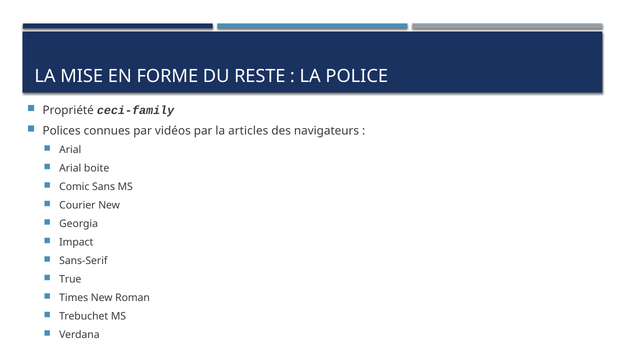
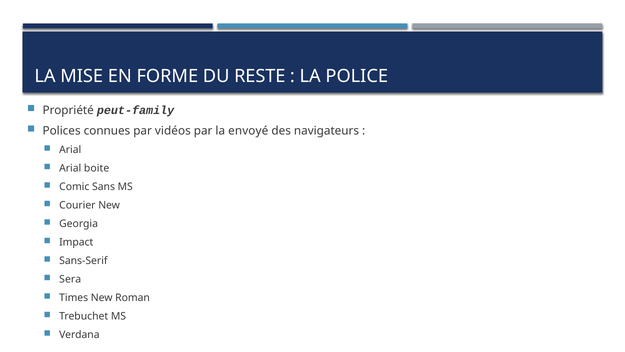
ceci-family: ceci-family -> peut-family (136, 110)
articles: articles -> envoyé (248, 131)
True: True -> Sera (70, 279)
